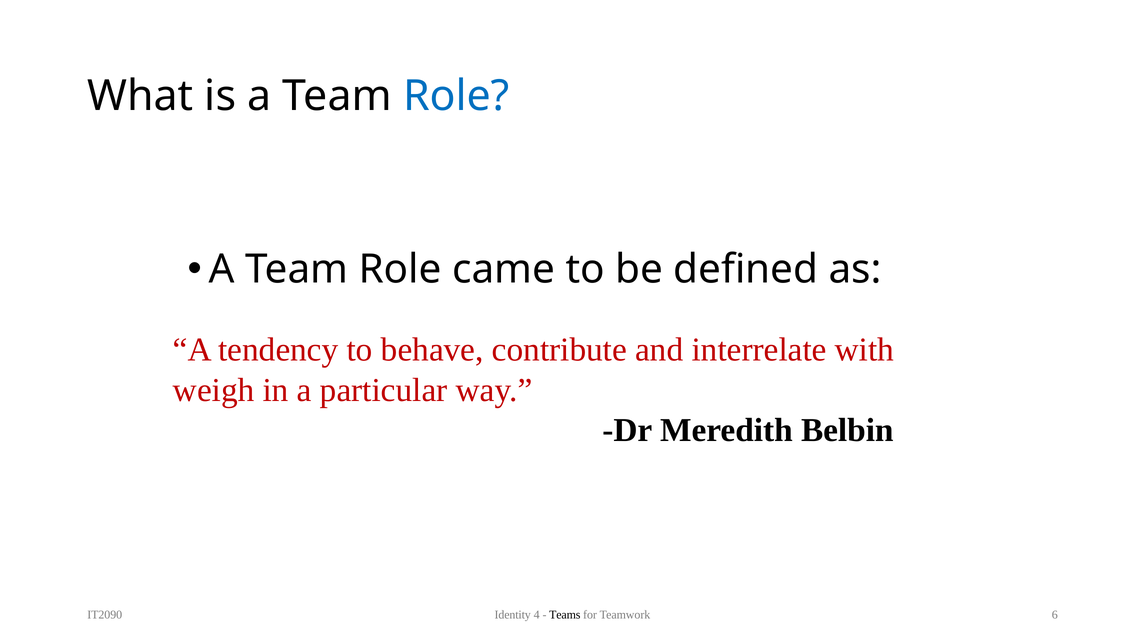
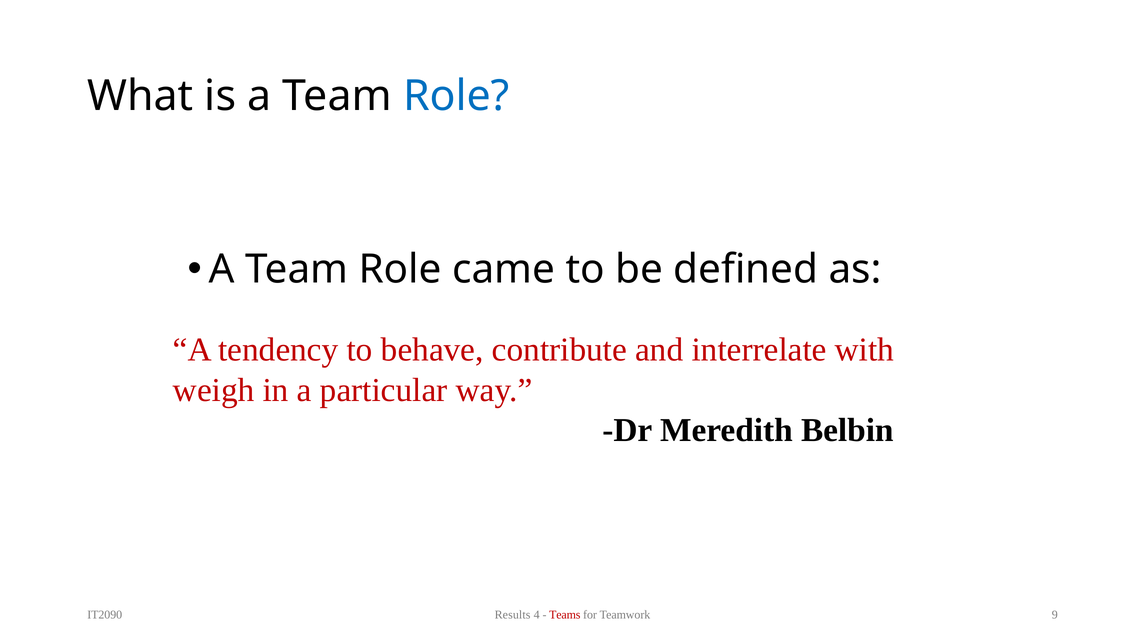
Identity: Identity -> Results (513, 615)
Teams colour: black -> red (565, 615)
6: 6 -> 9 (1055, 615)
